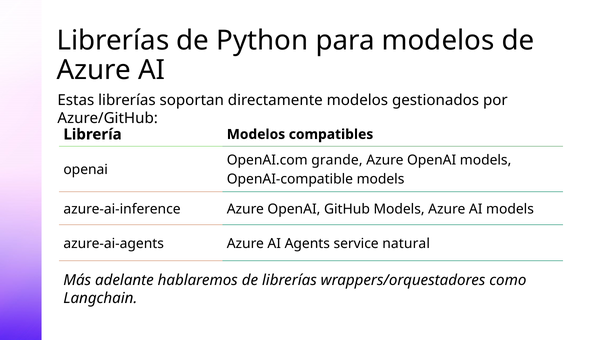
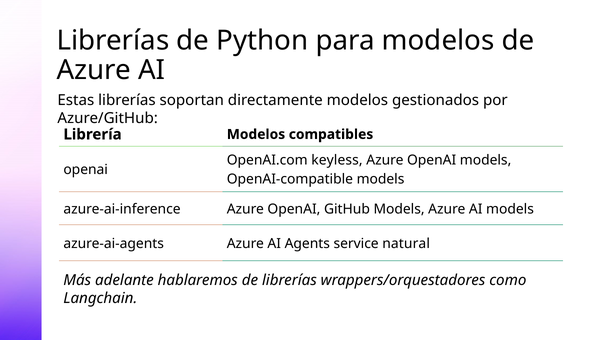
grande: grande -> keyless (337, 160)
